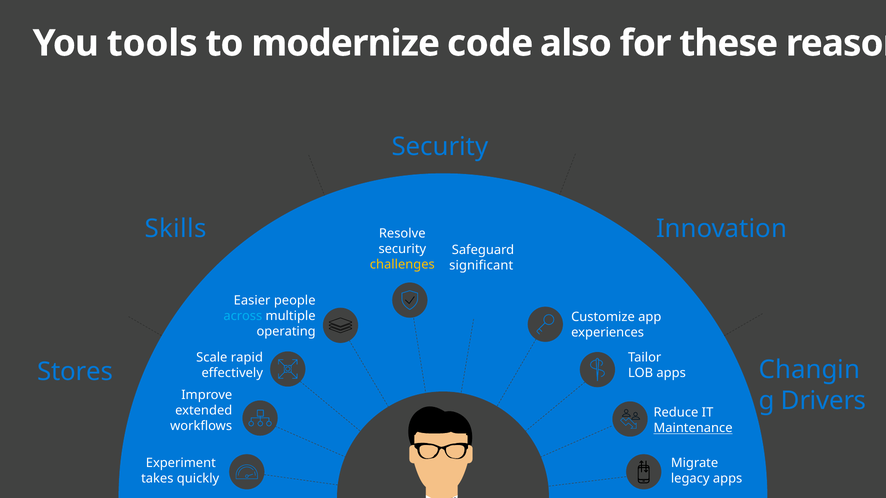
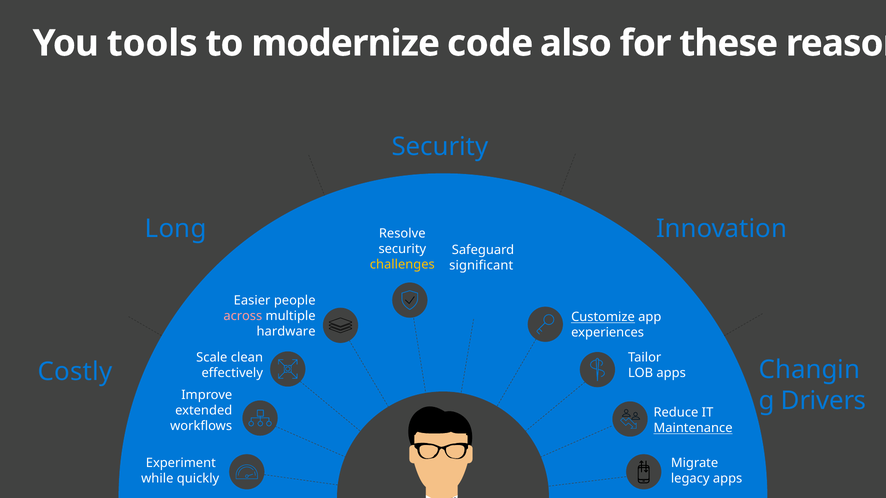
Skills: Skills -> Long (176, 229)
across colour: light blue -> pink (243, 316)
Customize underline: none -> present (603, 317)
operating: operating -> hardware (286, 332)
rapid: rapid -> clean (247, 358)
Stores: Stores -> Costly (75, 372)
takes: takes -> while (157, 479)
